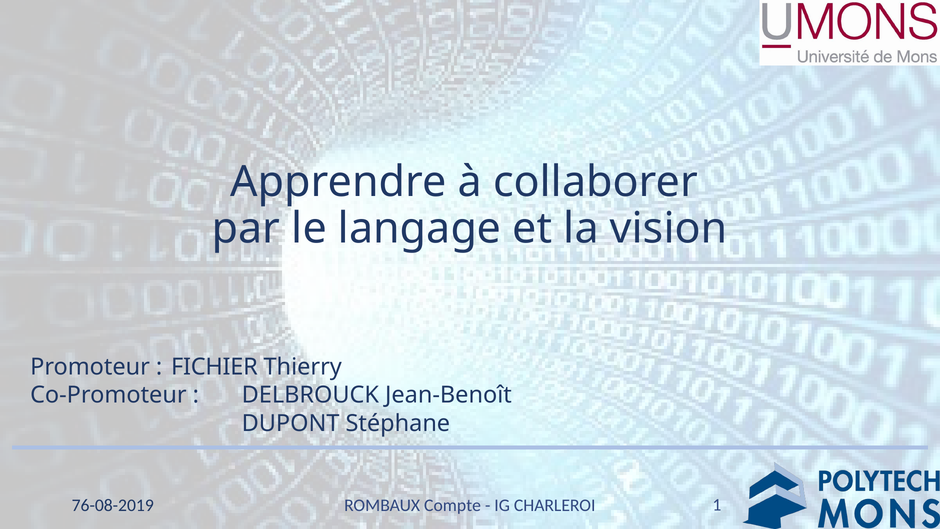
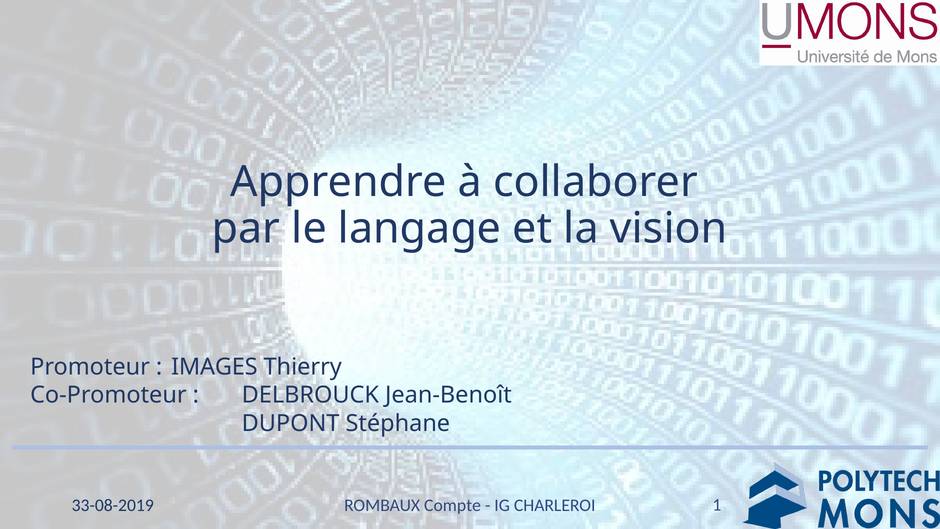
FICHIER: FICHIER -> IMAGES (214, 367)
76-08-2019: 76-08-2019 -> 33-08-2019 (113, 505)
